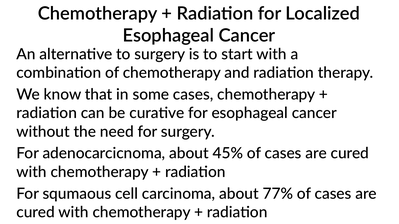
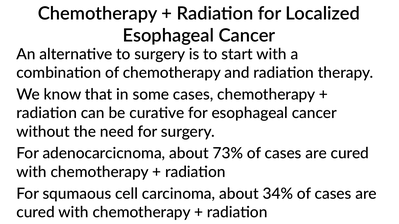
45%: 45% -> 73% (228, 154)
77%: 77% -> 34% (278, 194)
